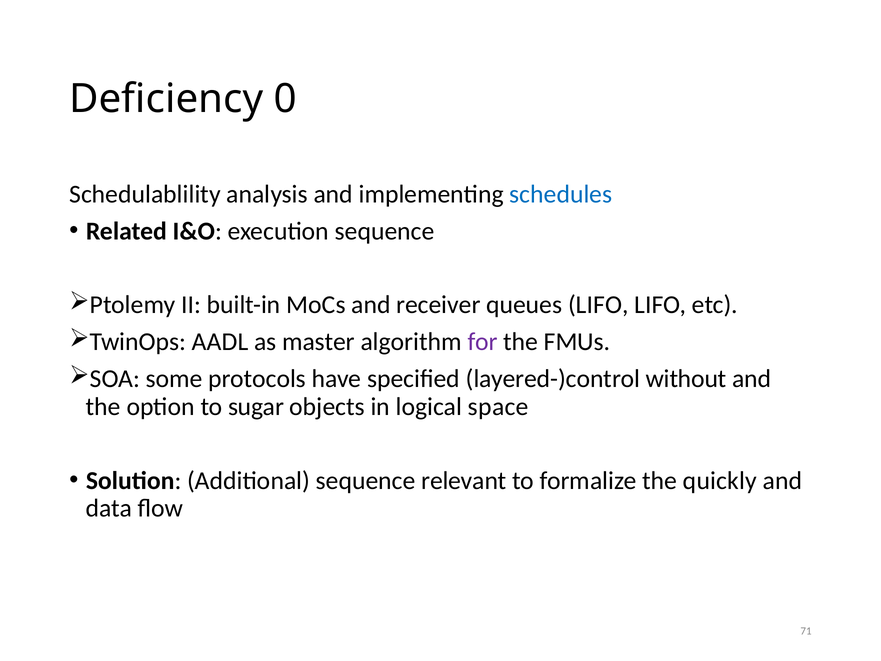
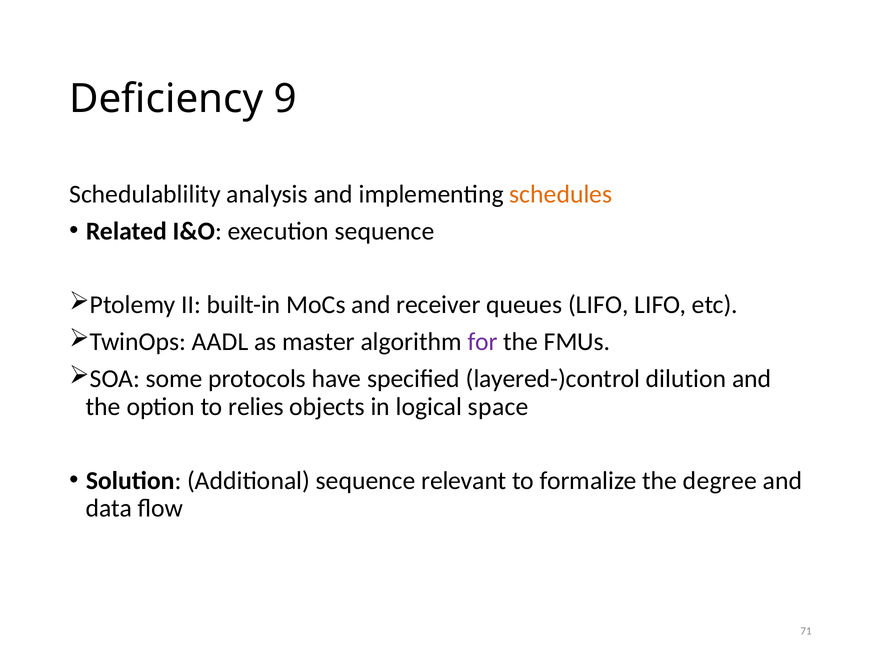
0: 0 -> 9 (285, 99)
schedules colour: blue -> orange (561, 194)
without: without -> dilution (686, 379)
sugar: sugar -> relies (256, 406)
quickly: quickly -> degree (720, 480)
